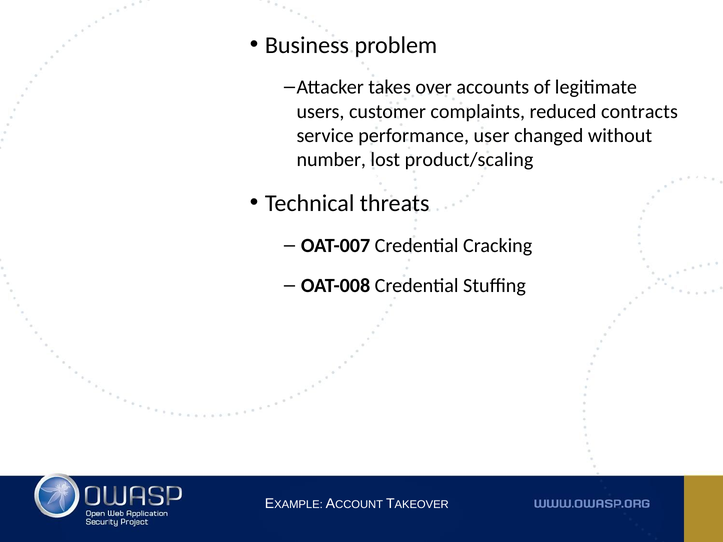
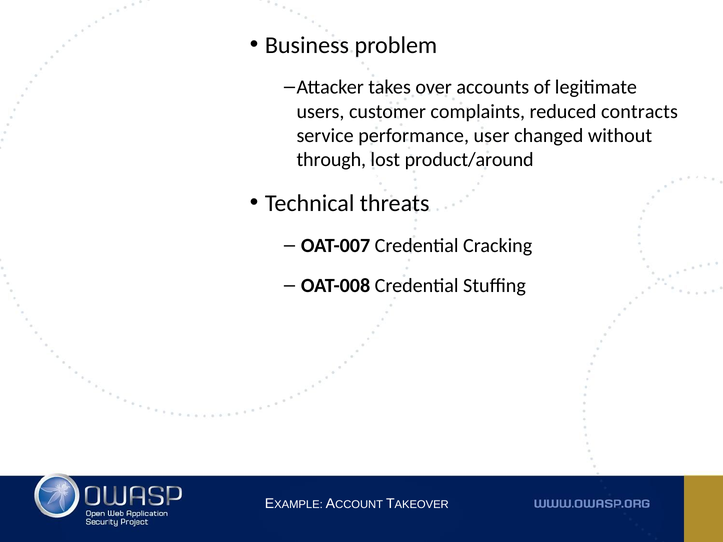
number: number -> through (331, 160)
product/scaling: product/scaling -> product/around (469, 160)
